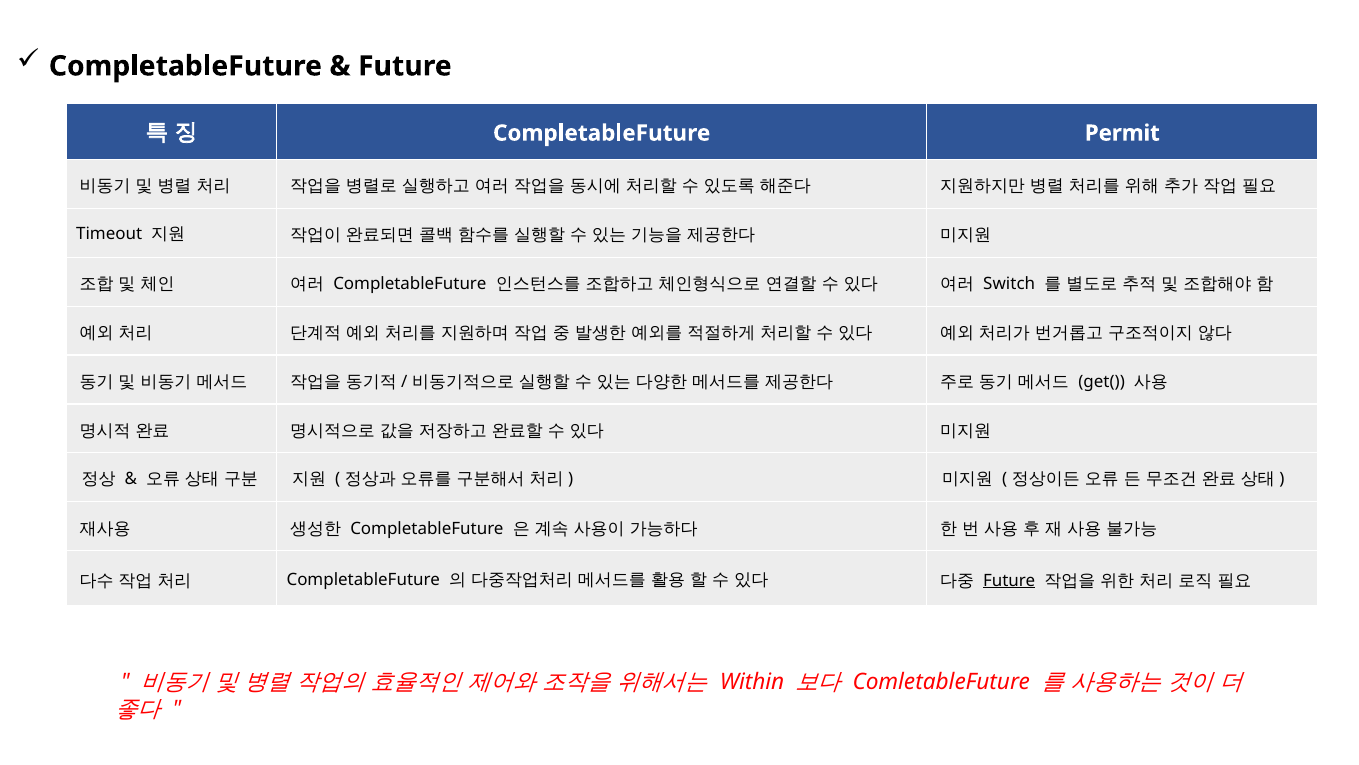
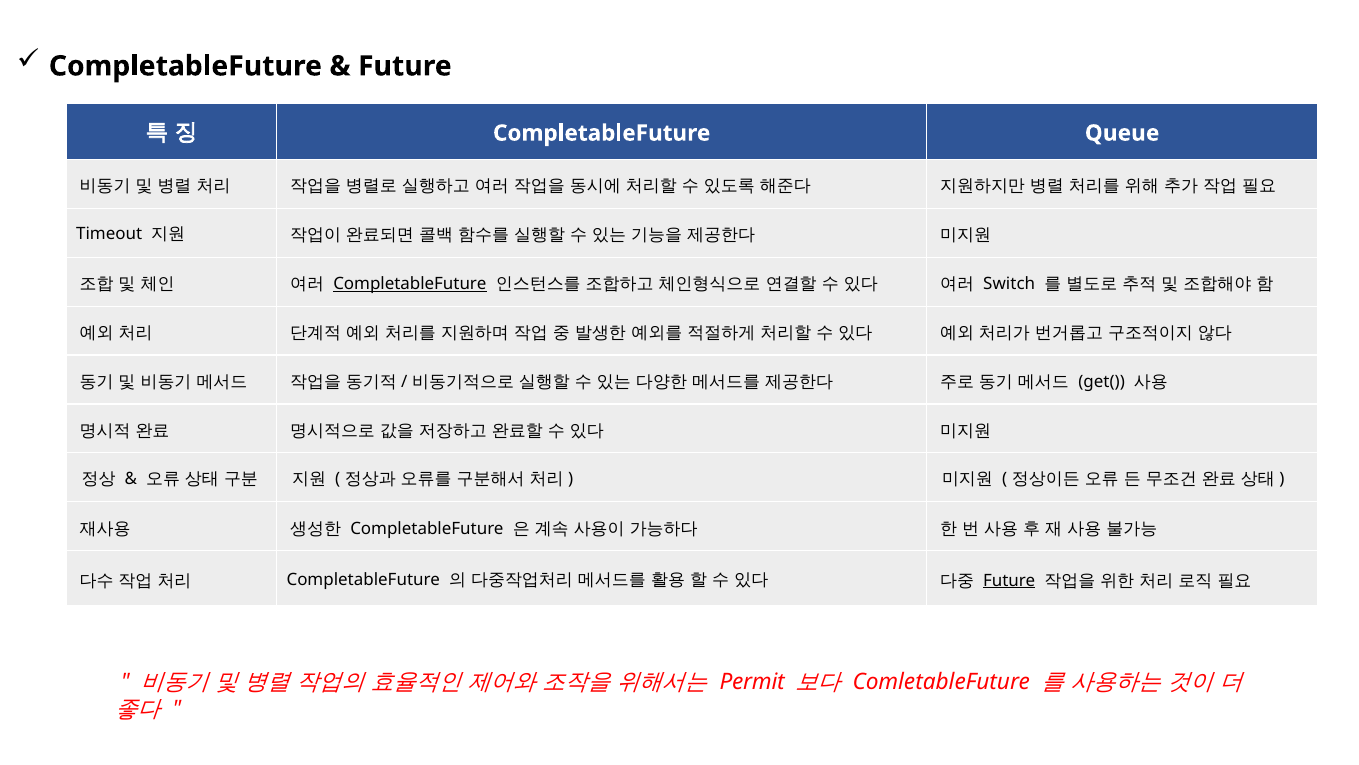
Permit: Permit -> Queue (1122, 133)
CompletableFuture underline: none -> present (410, 284)
Within: Within -> Permit (752, 681)
